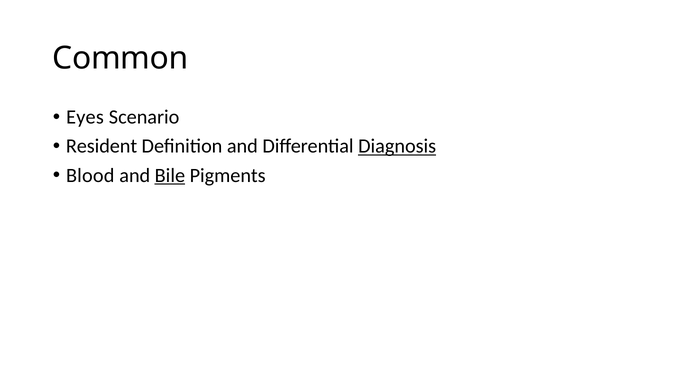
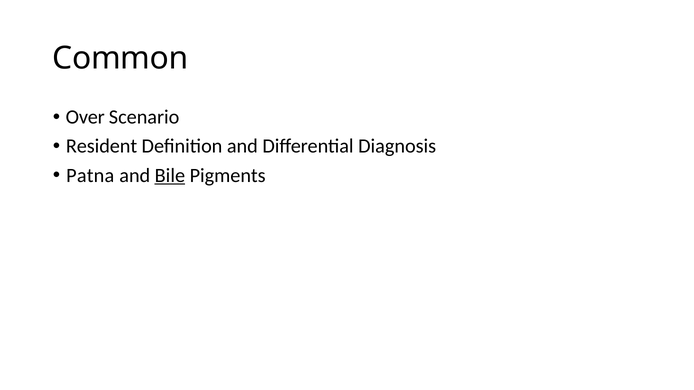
Eyes: Eyes -> Over (85, 117)
Diagnosis underline: present -> none (397, 146)
Blood: Blood -> Patna (90, 176)
